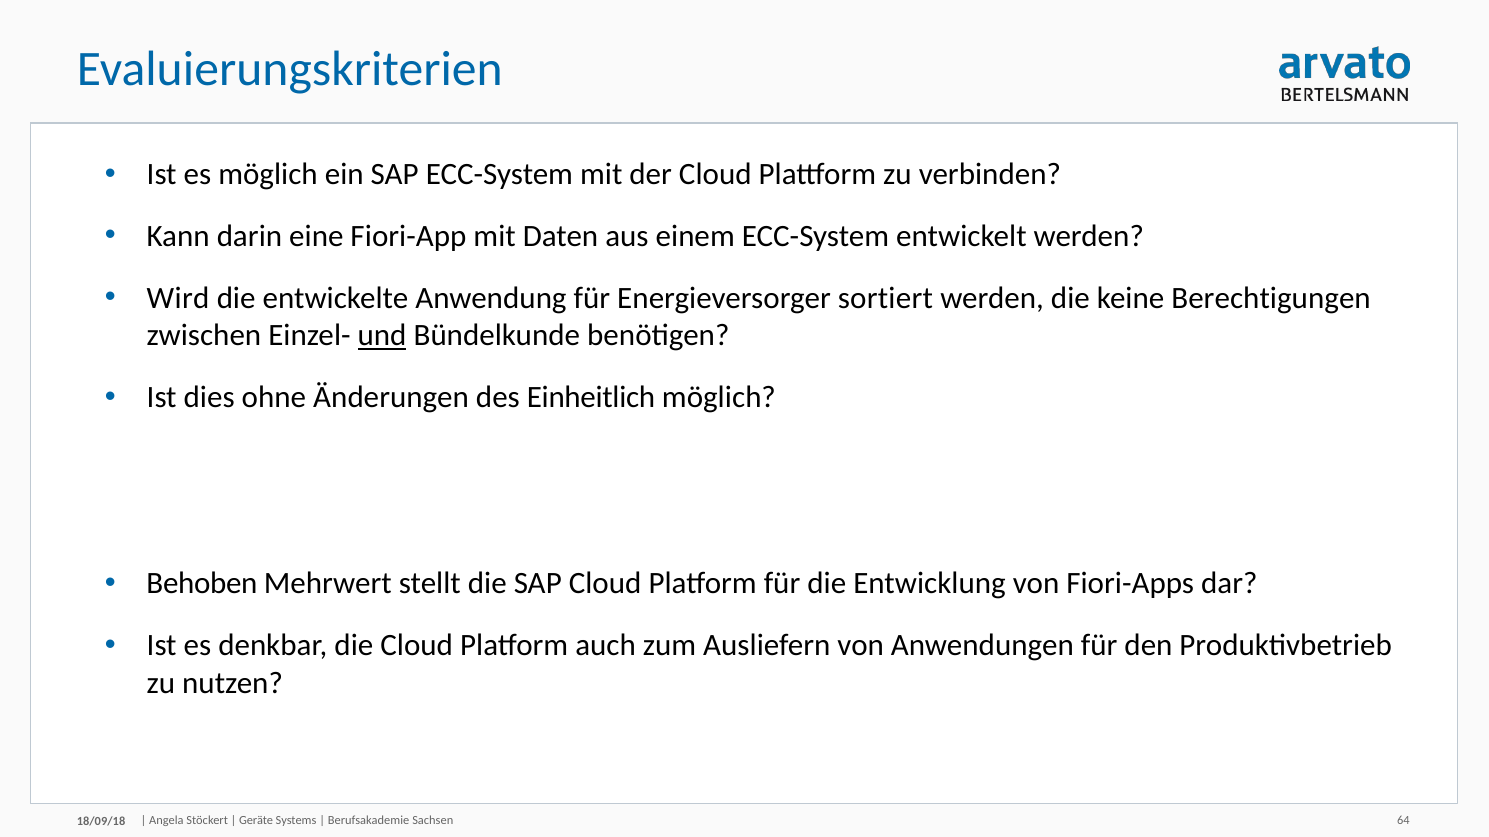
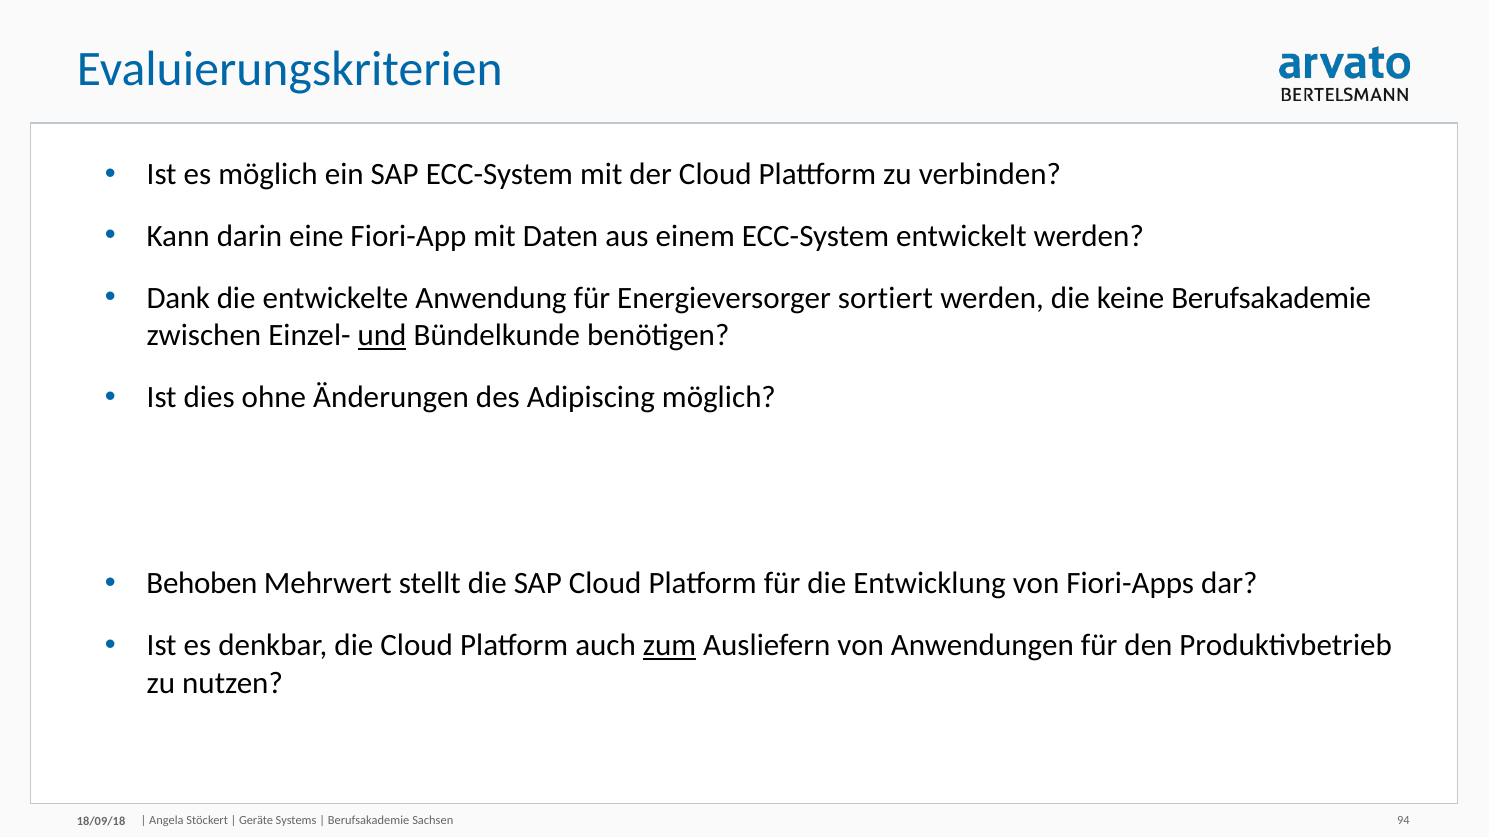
Wird: Wird -> Dank (178, 299)
keine Berechtigungen: Berechtigungen -> Berufsakademie (1271, 299)
Einheitlich: Einheitlich -> Adipiscing (591, 398)
zum underline: none -> present (670, 646)
64: 64 -> 94 (1403, 821)
